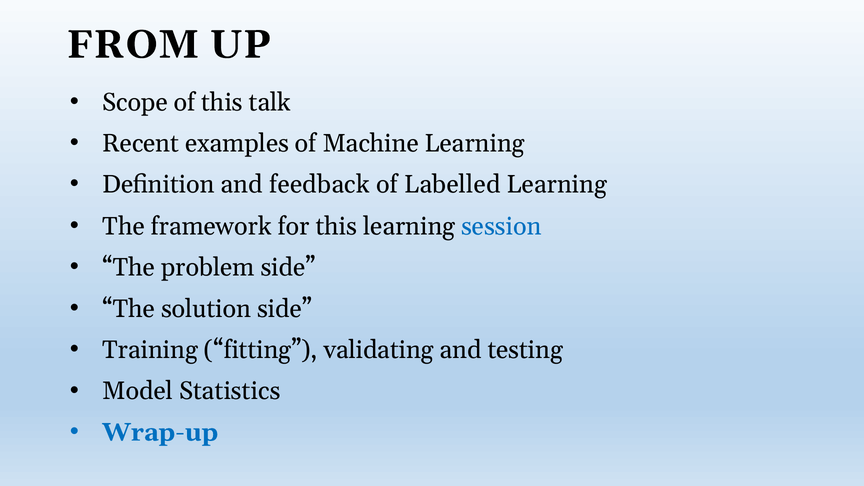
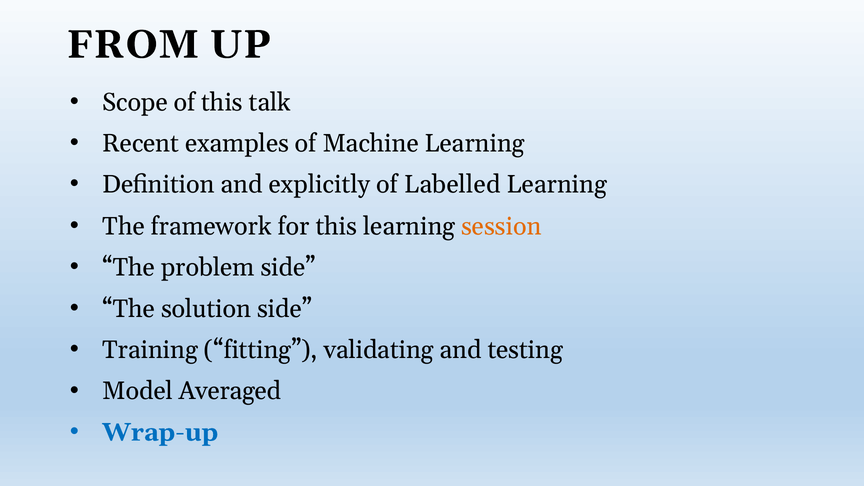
feedback: feedback -> explicitly (319, 185)
session colour: blue -> orange (501, 226)
Statistics: Statistics -> Averaged (230, 391)
